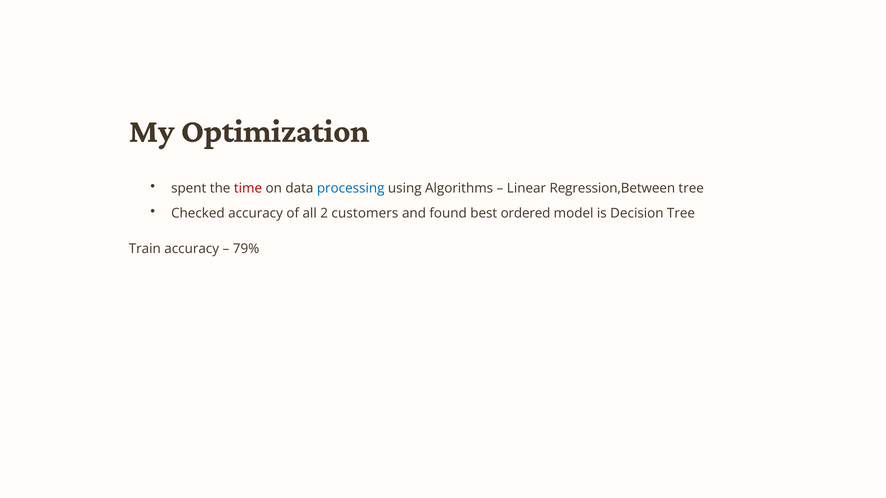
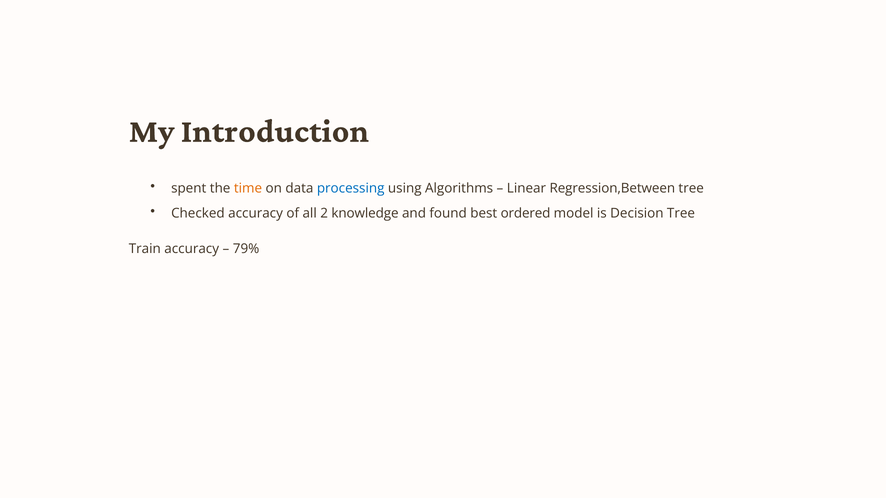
Optimization: Optimization -> Introduction (275, 131)
time colour: red -> orange (248, 189)
customers: customers -> knowledge (365, 214)
